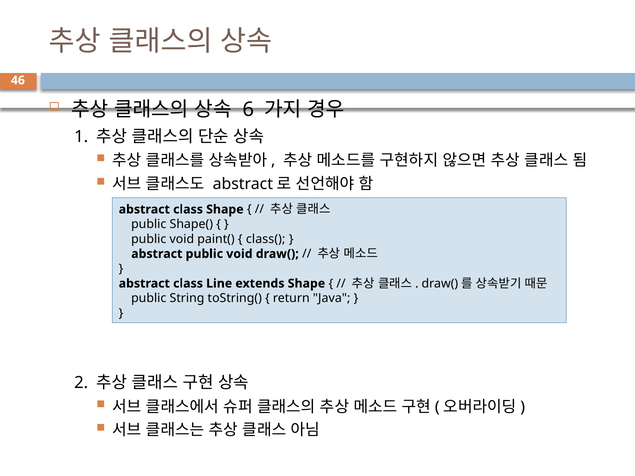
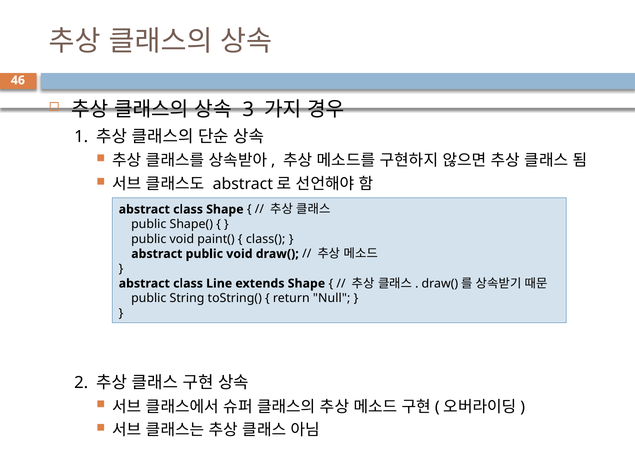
6: 6 -> 3 (248, 110)
Java: Java -> Null (332, 298)
